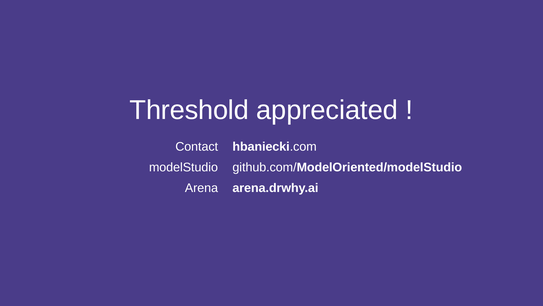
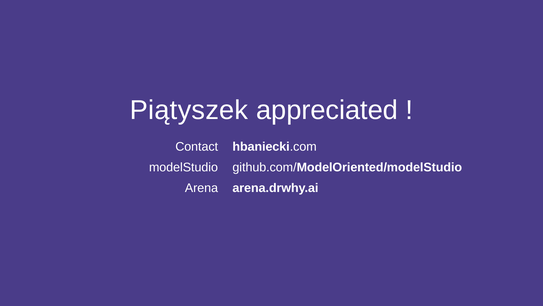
Threshold: Threshold -> Piątyszek (189, 110)
